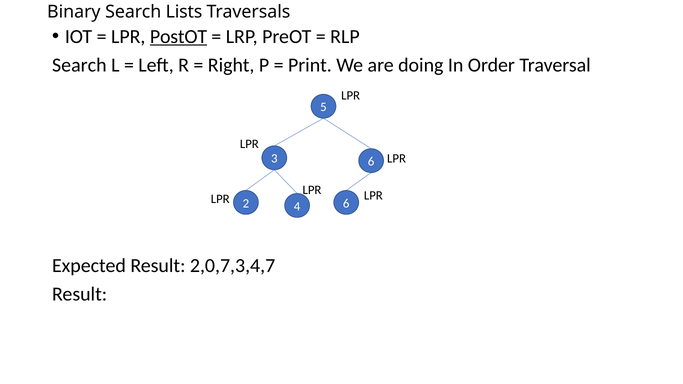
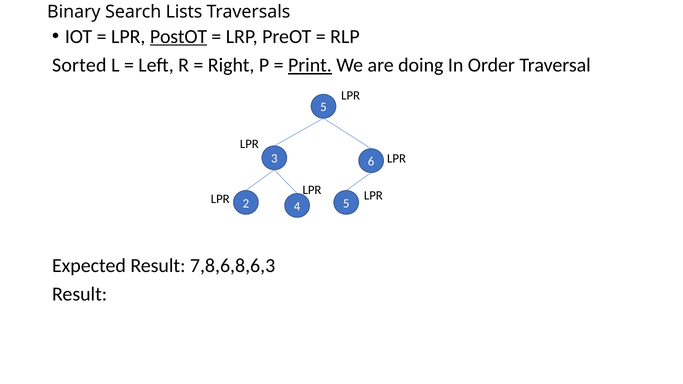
Search: Search -> Sorted (79, 65)
Print underline: none -> present (310, 65)
4 6: 6 -> 5 (346, 203)
2,0,7,3,4,7: 2,0,7,3,4,7 -> 7,8,6,8,6,3 (233, 266)
